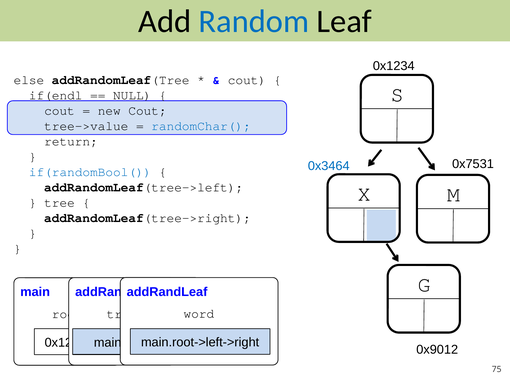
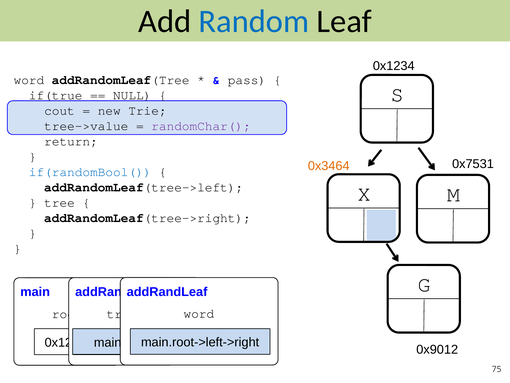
else: else -> word (29, 80)
cout: cout -> pass (247, 80)
if(endl: if(endl -> if(true (56, 95)
new Cout: Cout -> Trie (147, 110)
randomChar( colour: blue -> purple (201, 126)
0x3464 colour: blue -> orange (329, 166)
